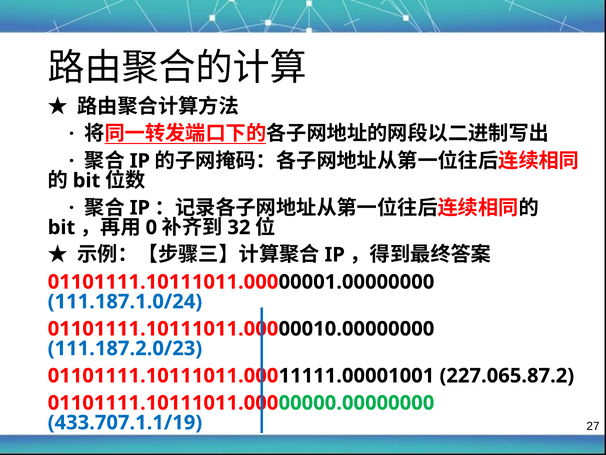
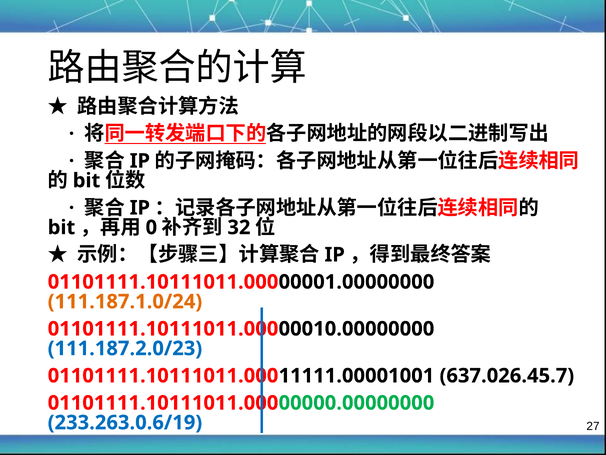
111.187.1.0/24 colour: blue -> orange (125, 301)
227.065.87.2: 227.065.87.2 -> 637.026.45.7 (507, 375)
433.707.1.1/19: 433.707.1.1/19 -> 233.263.0.6/19 (125, 422)
